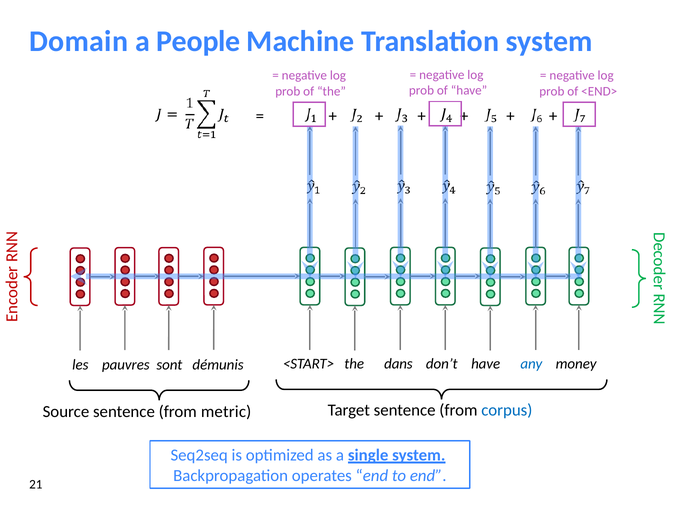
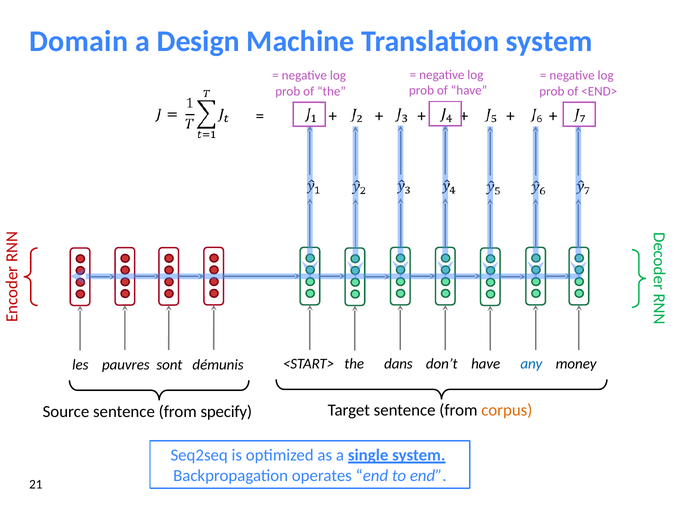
People: People -> Design (198, 41)
corpus colour: blue -> orange (507, 410)
metric: metric -> specify (226, 411)
